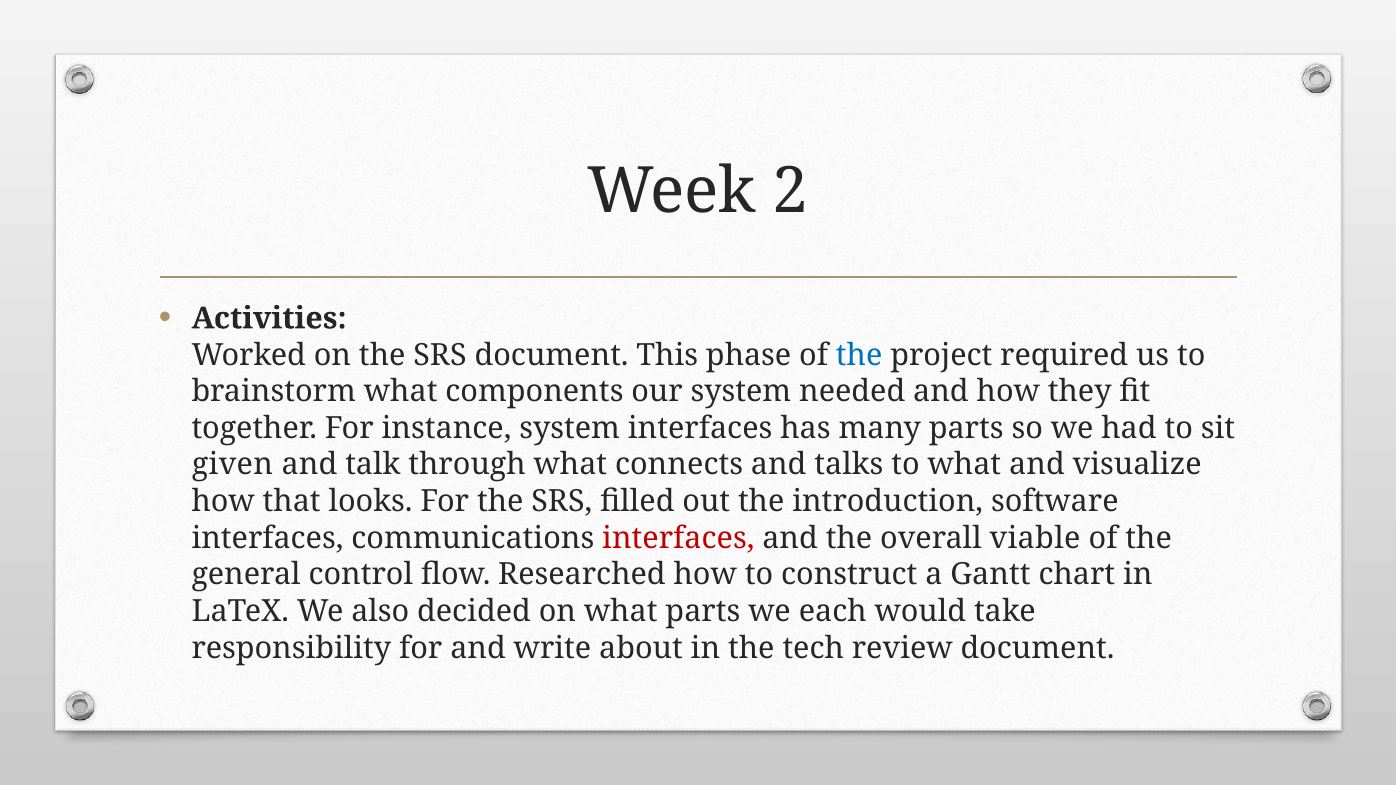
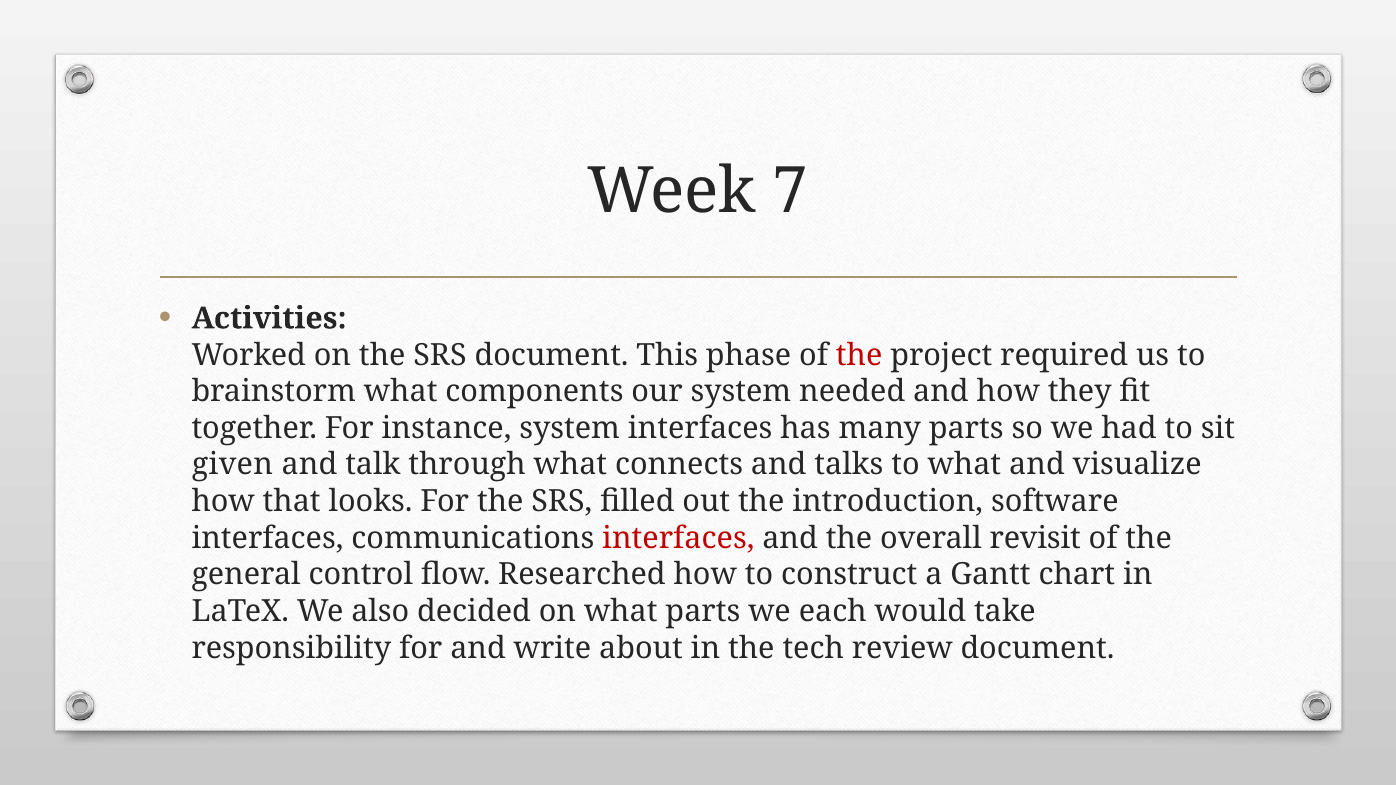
2: 2 -> 7 (791, 192)
the colour: blue -> red (859, 355)
viable: viable -> revisit (1035, 538)
